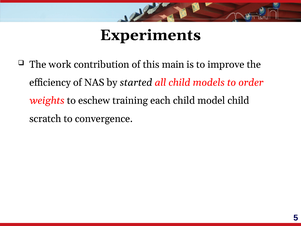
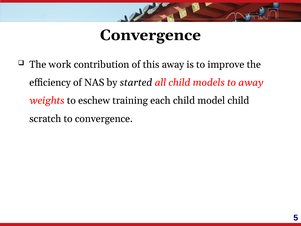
Experiments: Experiments -> Convergence (150, 35)
this main: main -> away (173, 64)
to order: order -> away (251, 82)
